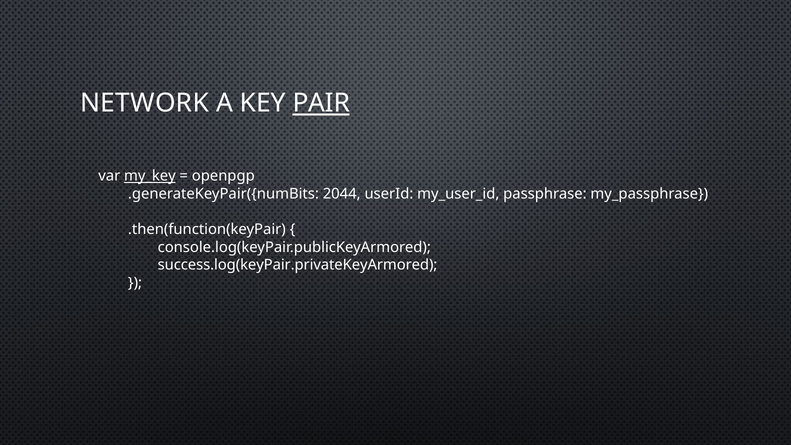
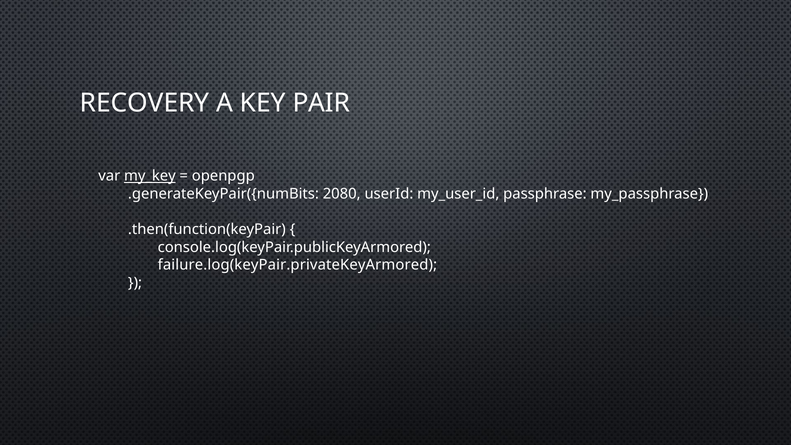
NETWORK: NETWORK -> RECOVERY (145, 103)
PAIR underline: present -> none (321, 103)
2044: 2044 -> 2080 (342, 194)
success.log(keyPair.privateKeyArmored: success.log(keyPair.privateKeyArmored -> failure.log(keyPair.privateKeyArmored (297, 265)
